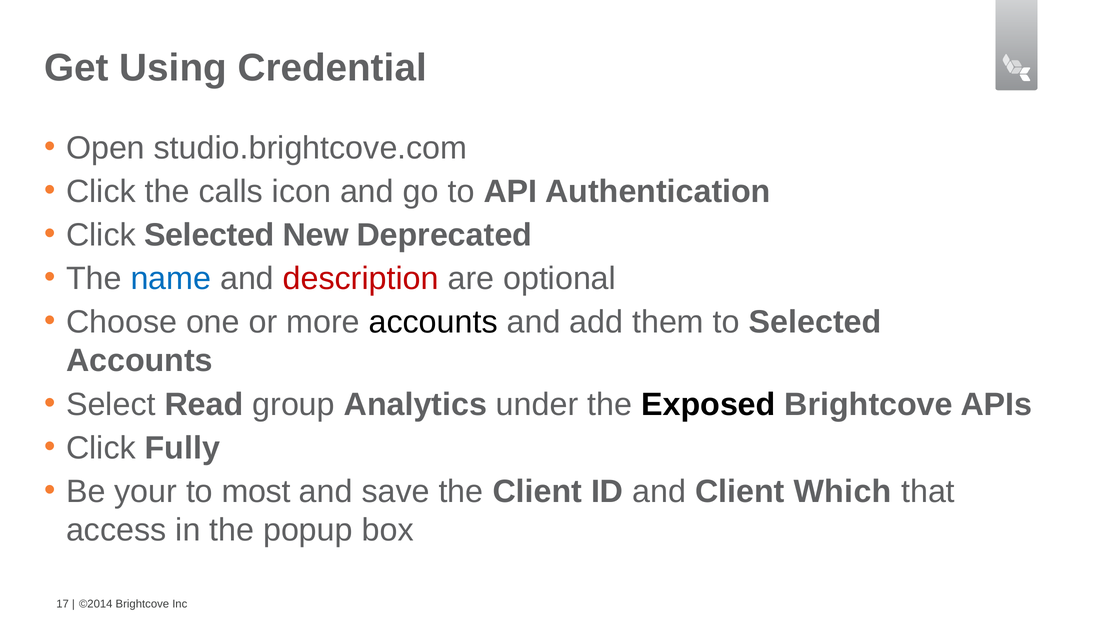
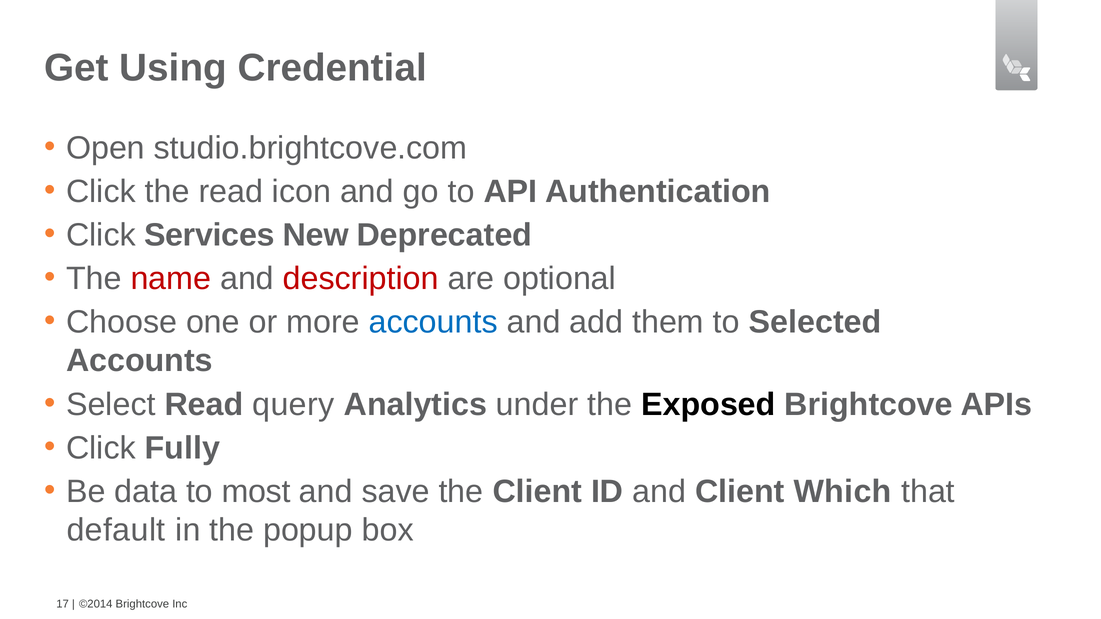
the calls: calls -> read (231, 192)
Click Selected: Selected -> Services (209, 235)
name colour: blue -> red (171, 279)
accounts colour: black -> blue (433, 322)
group: group -> query (293, 405)
your: your -> data (146, 492)
access: access -> default (116, 530)
